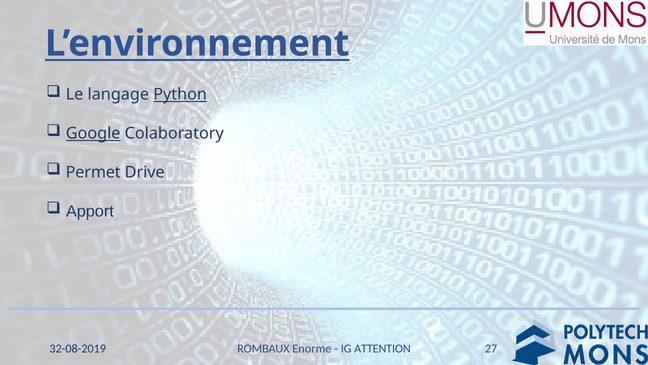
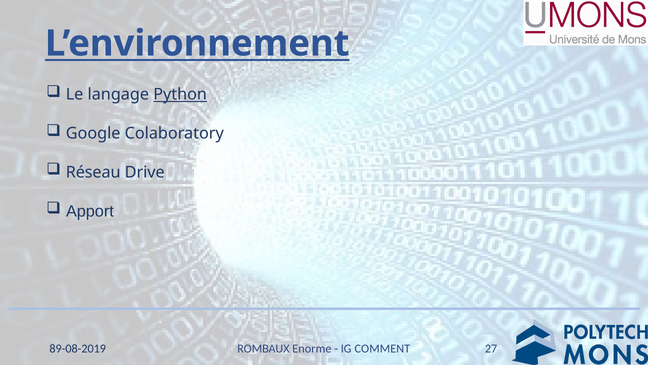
Google underline: present -> none (93, 133)
Permet: Permet -> Réseau (93, 172)
32-08-2019: 32-08-2019 -> 89-08-2019 (78, 348)
ATTENTION: ATTENTION -> COMMENT (382, 348)
